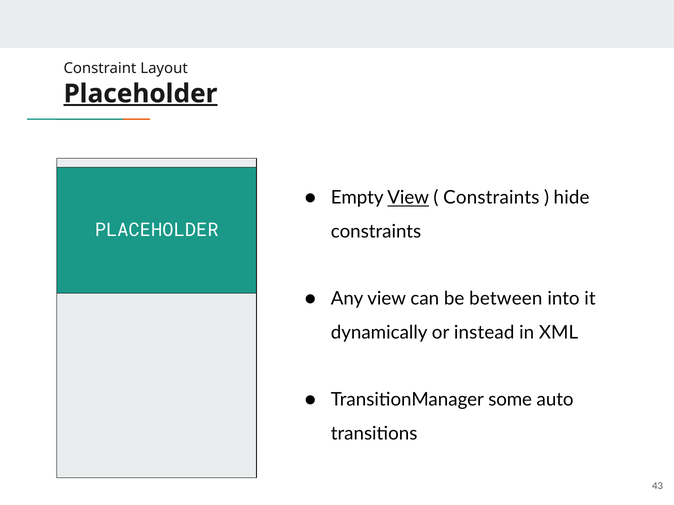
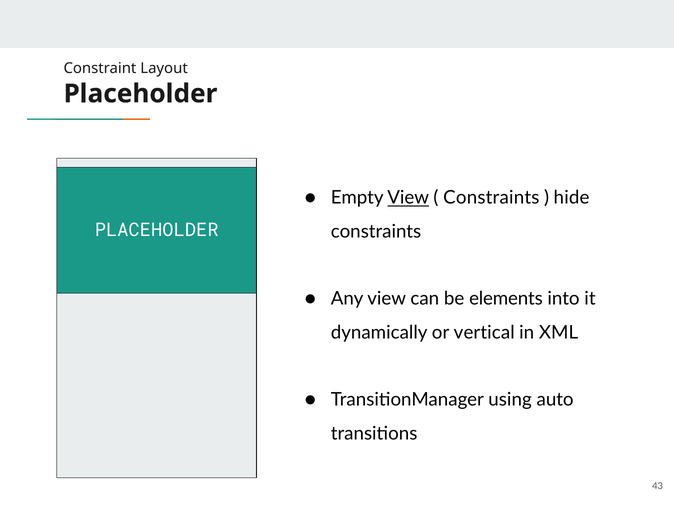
Placeholder underline: present -> none (140, 94)
between: between -> elements (506, 299)
instead: instead -> vertical (484, 333)
some: some -> using (510, 400)
